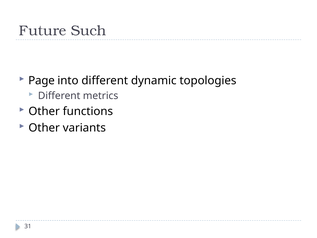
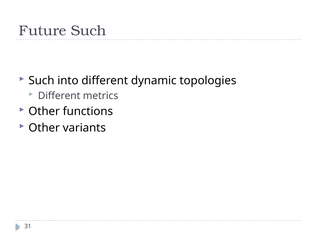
Page: Page -> Such (41, 81)
